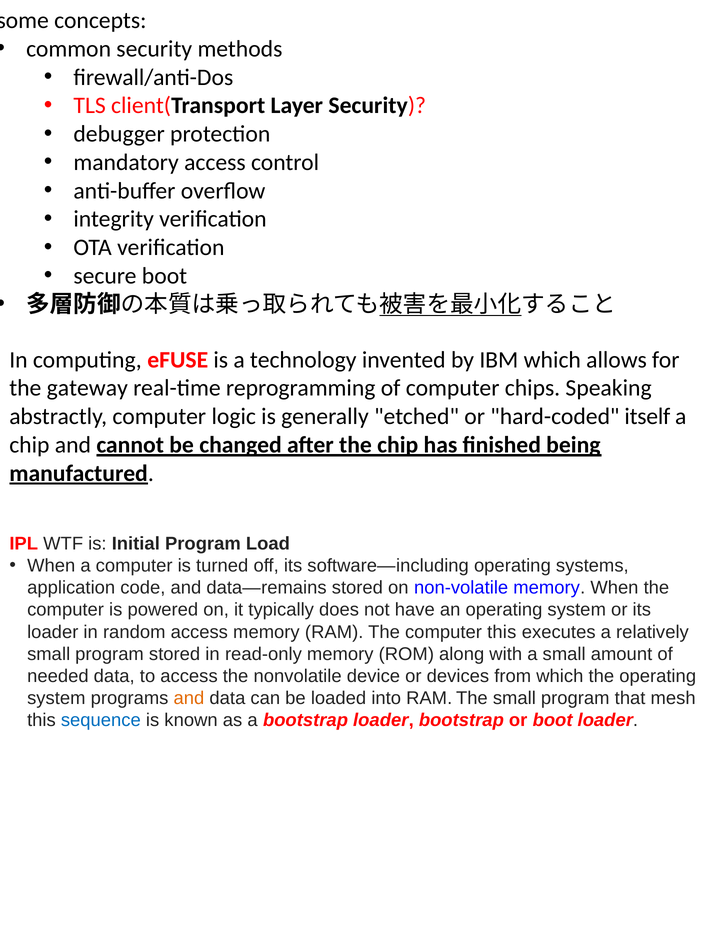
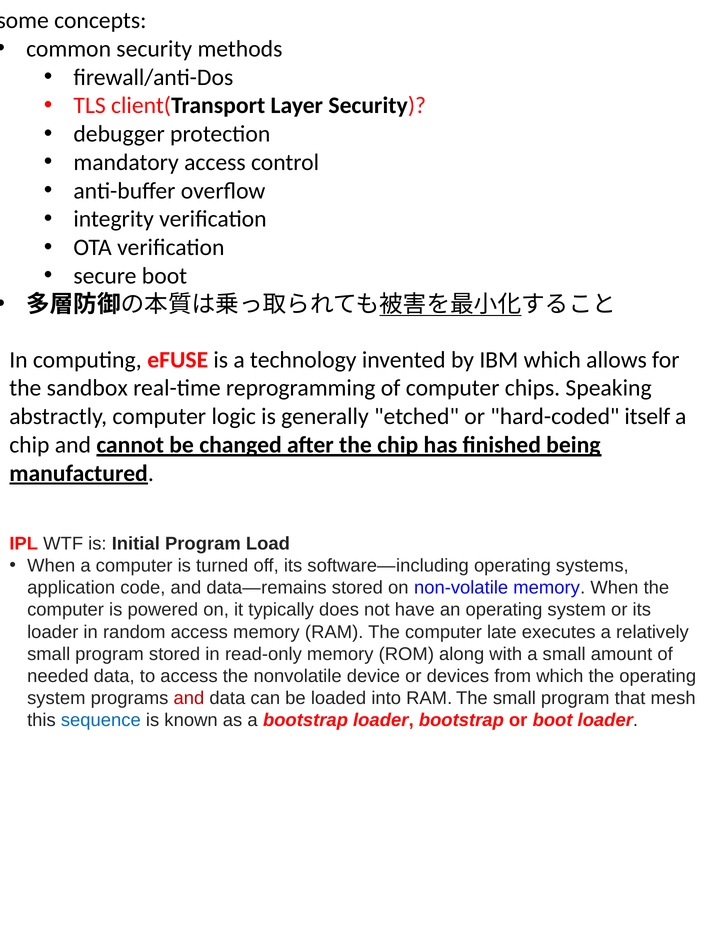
gateway: gateway -> sandbox (87, 388)
computer this: this -> late (502, 632)
and colour: orange -> red (189, 699)
